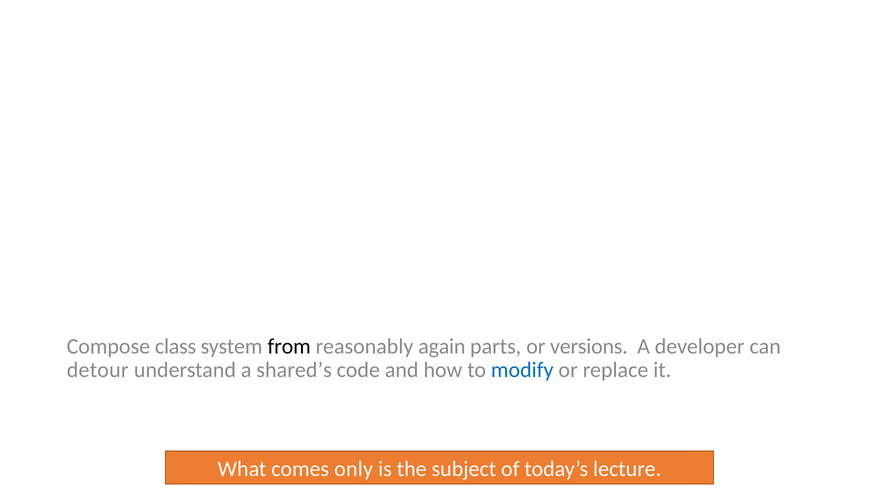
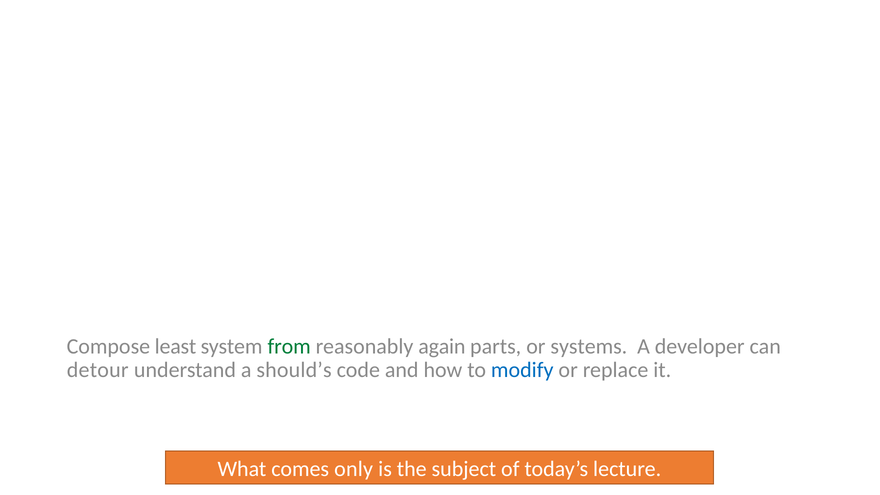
class: class -> least (176, 346)
from colour: black -> green (289, 346)
versions: versions -> systems (589, 346)
shared’s: shared’s -> should’s (294, 370)
